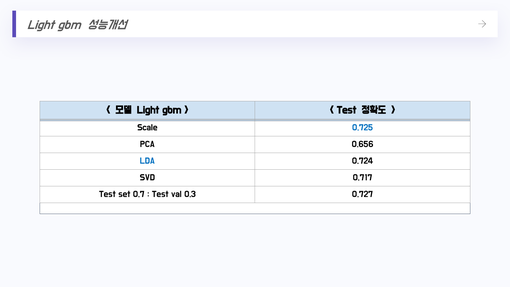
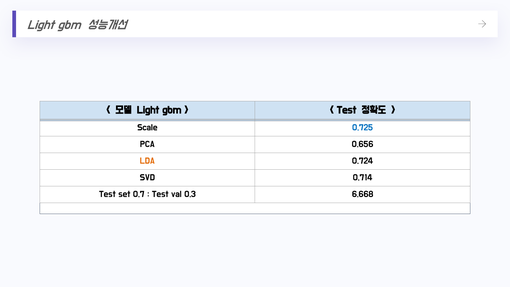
LDA colour: blue -> orange (147, 161)
0.717: 0.717 -> 0.714 (363, 177)
0.727: 0.727 -> 6.668 (363, 194)
